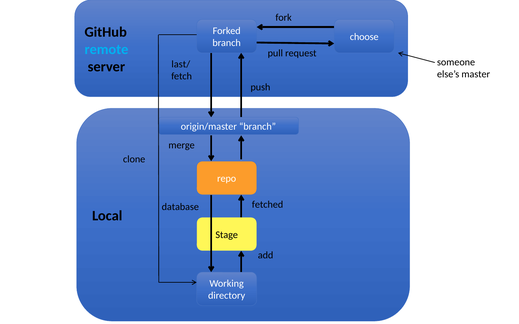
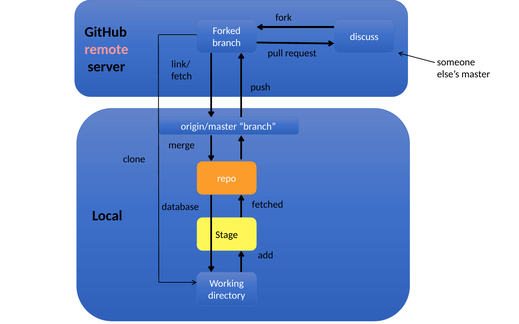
choose: choose -> discuss (364, 37)
remote colour: light blue -> pink (106, 49)
last/: last/ -> link/ (181, 64)
